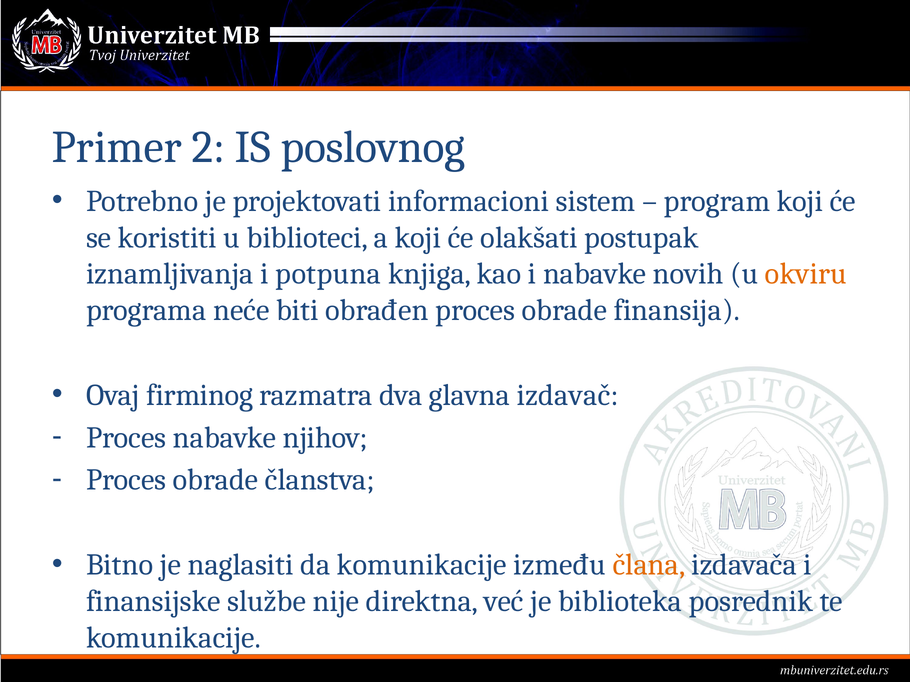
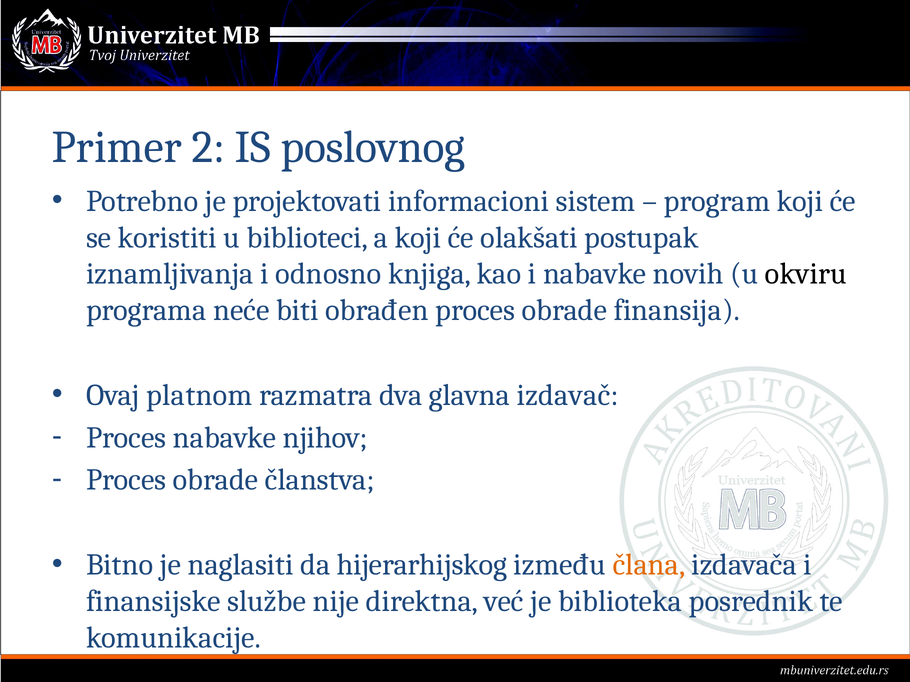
potpuna: potpuna -> odnosno (328, 274)
okviru colour: orange -> black (806, 274)
firminog: firminog -> platnom (199, 395)
da komunikacije: komunikacije -> hijerarhijskog (422, 565)
